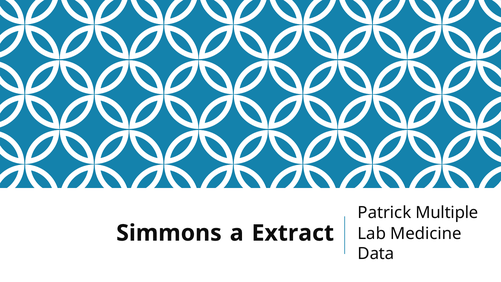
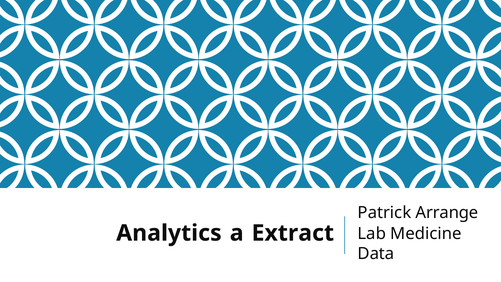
Multiple: Multiple -> Arrange (447, 212)
Simmons: Simmons -> Analytics (169, 233)
